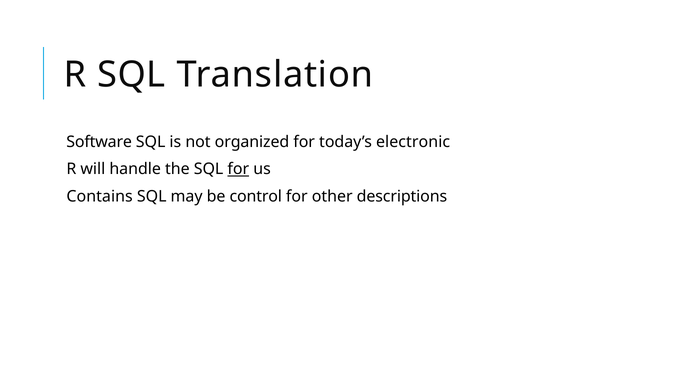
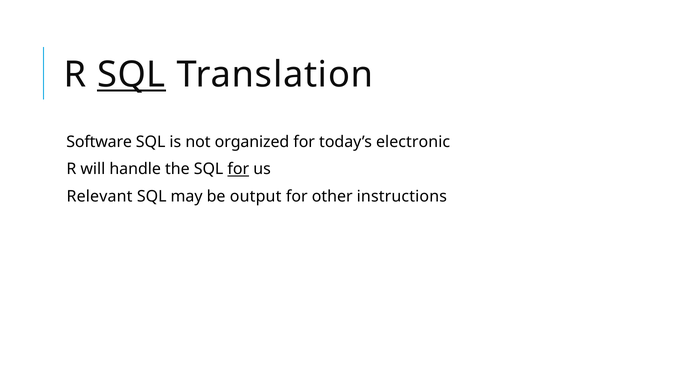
SQL underline: none -> present (131, 75)
Contains: Contains -> Relevant (100, 197)
control: control -> output (256, 197)
descriptions: descriptions -> instructions (402, 197)
